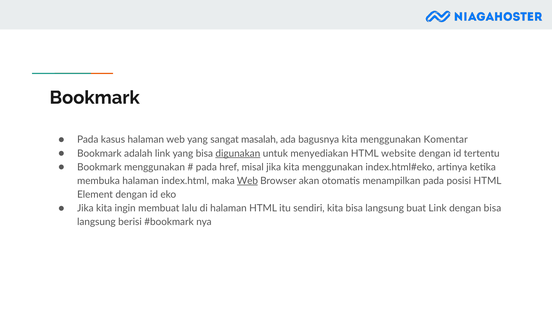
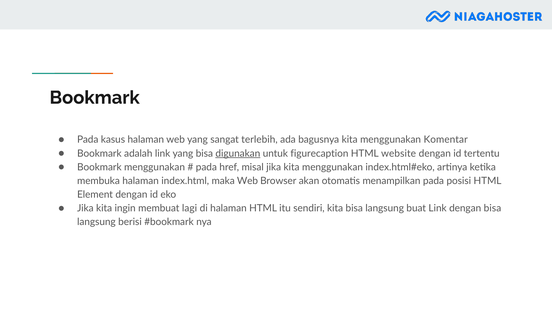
masalah: masalah -> terlebih (259, 139)
menyediakan: menyediakan -> figurecaption (319, 153)
Web underline: present -> none (247, 181)
lalu: lalu -> lagi (190, 208)
